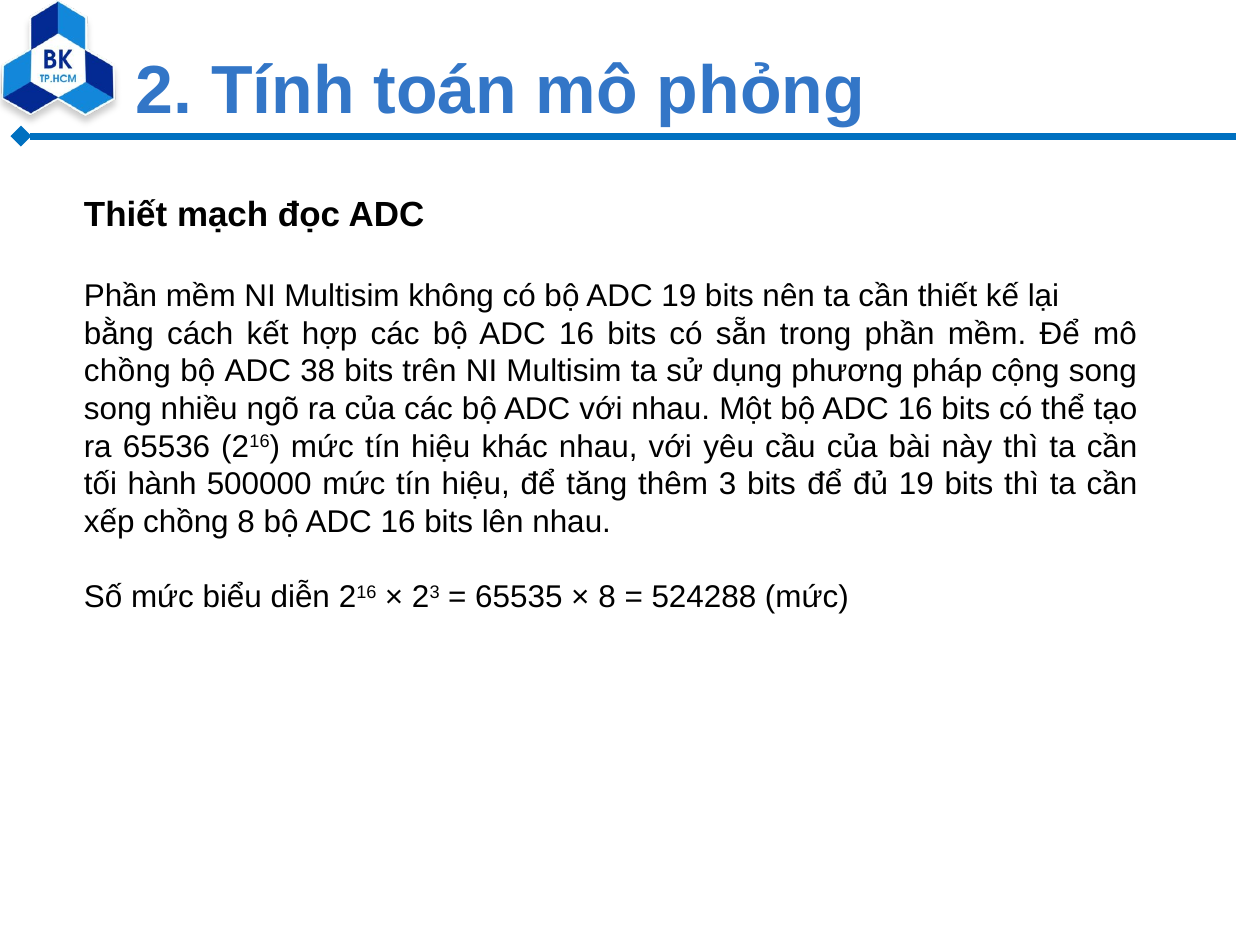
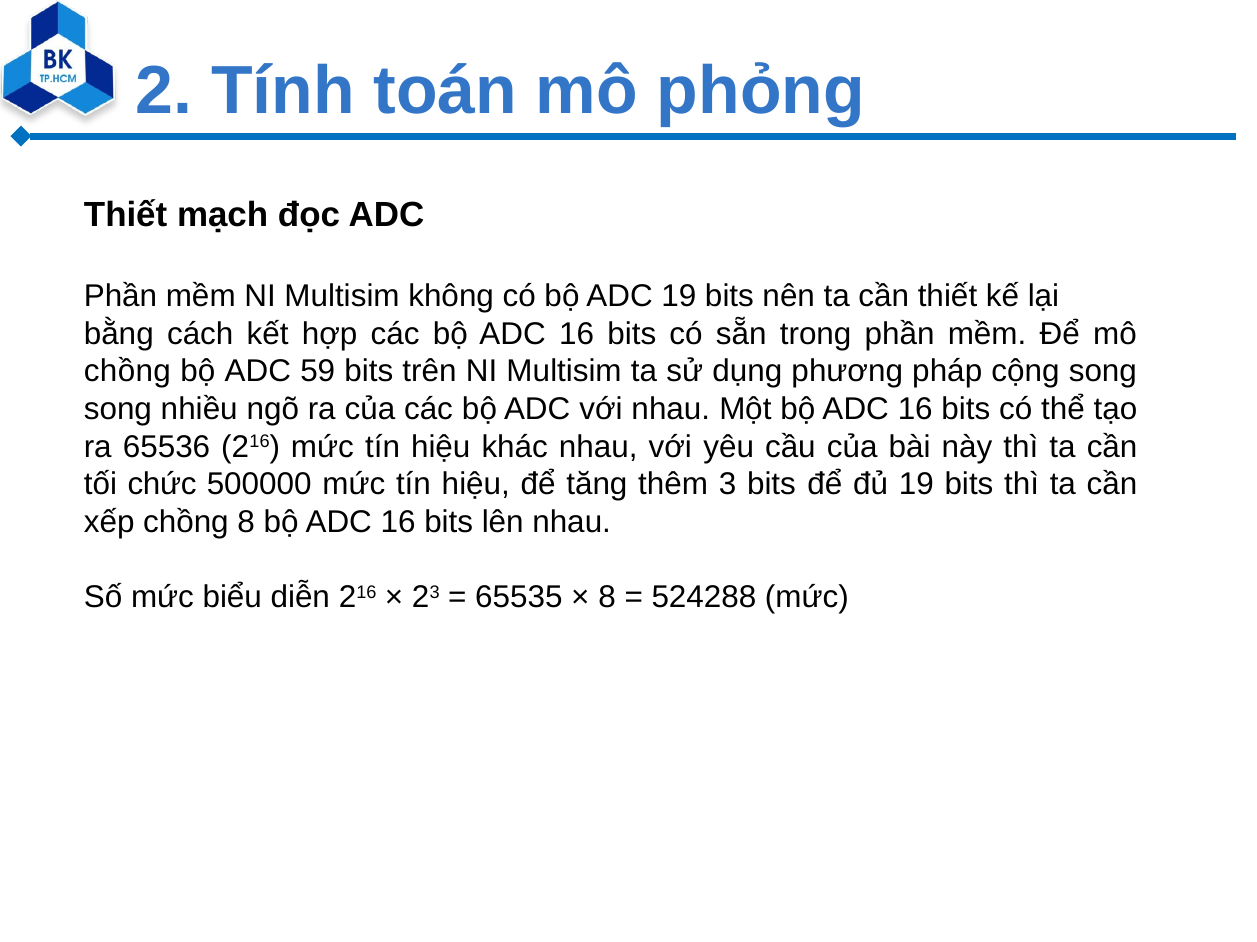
38: 38 -> 59 (318, 372)
hành: hành -> chức (162, 485)
